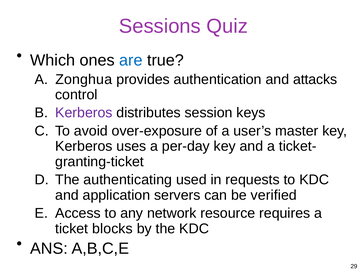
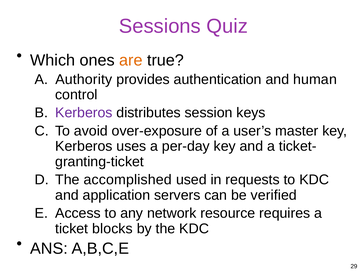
are colour: blue -> orange (131, 60)
Zonghua: Zonghua -> Authority (84, 79)
attacks: attacks -> human (315, 79)
authenticating: authenticating -> accomplished (128, 180)
